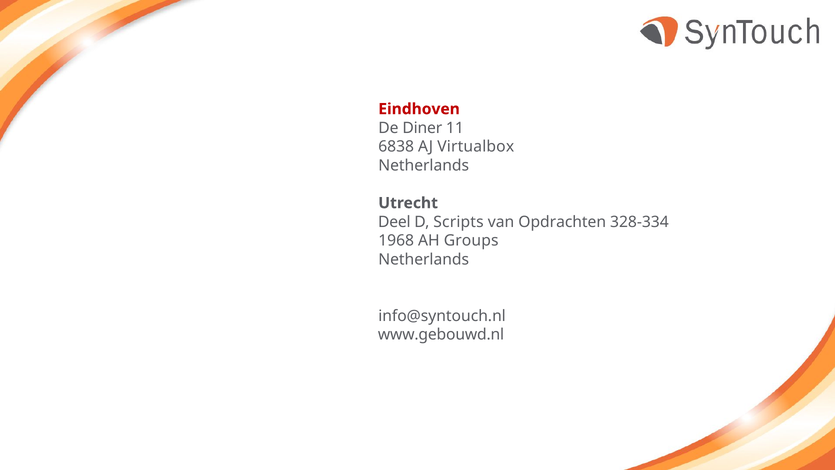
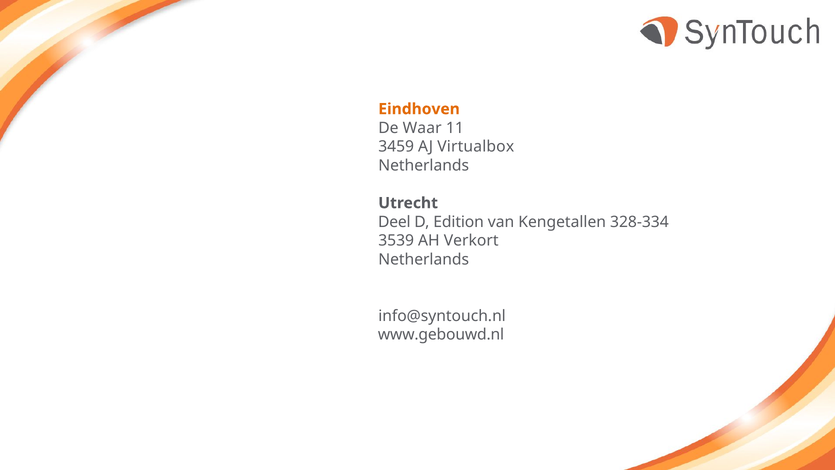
Eindhoven colour: red -> orange (419, 109)
Diner: Diner -> Waar (422, 128)
6838: 6838 -> 3459 (396, 147)
Scripts: Scripts -> Edition (459, 222)
Opdrachten: Opdrachten -> Kengetallen (562, 222)
1968: 1968 -> 3539 (396, 240)
Groups: Groups -> Verkort (471, 240)
